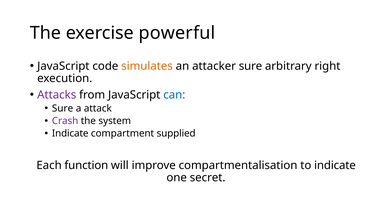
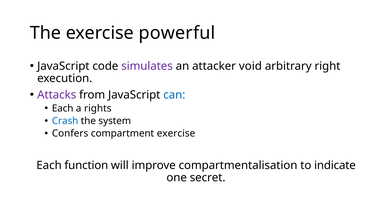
simulates colour: orange -> purple (147, 66)
attacker sure: sure -> void (250, 66)
Sure: Sure -> Each (63, 109)
attack: attack -> rights (98, 109)
Crash colour: purple -> blue (65, 121)
Indicate: Indicate -> Confers (70, 134)
compartment supplied: supplied -> exercise (176, 134)
